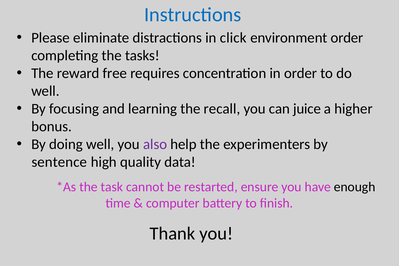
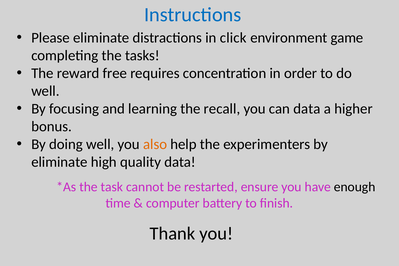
environment order: order -> game (347, 38)
can juice: juice -> data (307, 109)
also colour: purple -> orange (155, 144)
sentence: sentence -> eliminate (59, 162)
